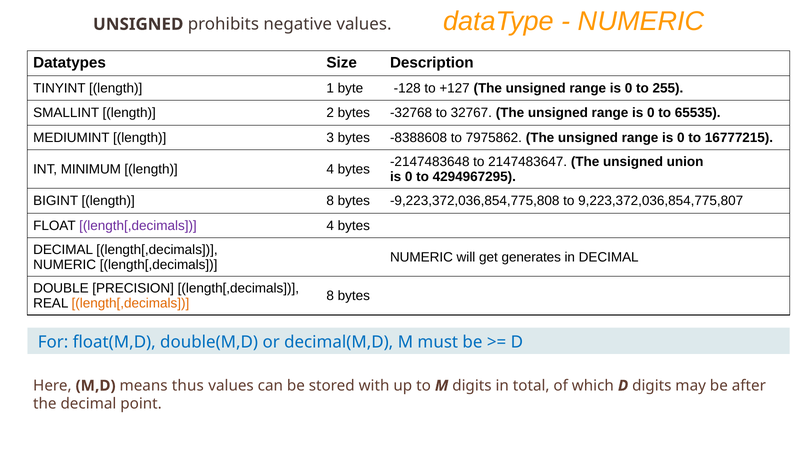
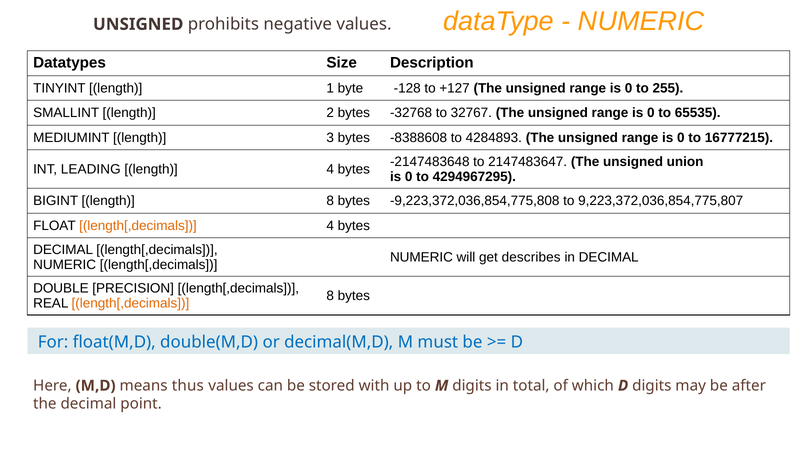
7975862: 7975862 -> 4284893 (494, 138)
MINIMUM: MINIMUM -> LEADING (91, 169)
length[,decimals colour: purple -> orange (138, 226)
generates: generates -> describes (531, 257)
